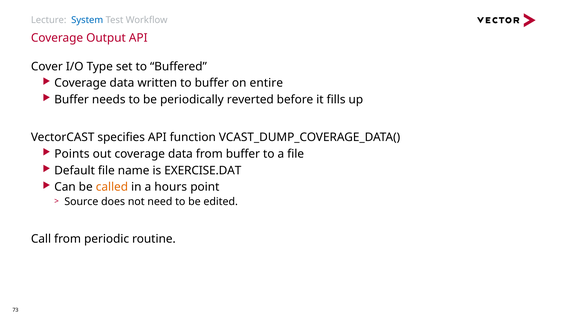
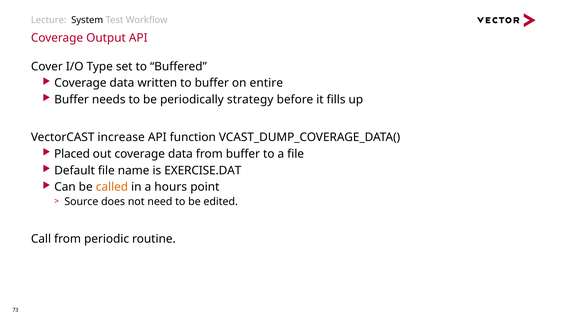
System colour: blue -> black (87, 20)
reverted: reverted -> strategy (250, 99)
specifies: specifies -> increase (121, 137)
Points: Points -> Placed (72, 154)
